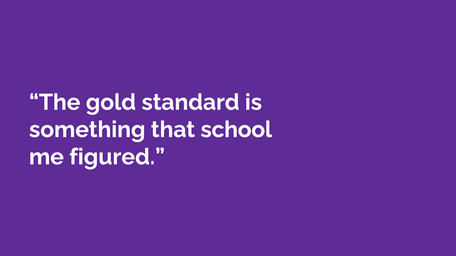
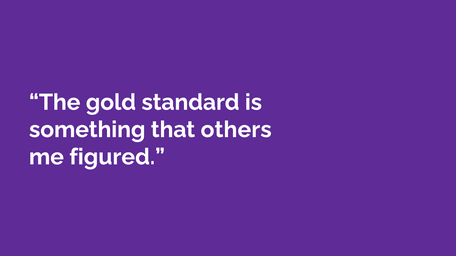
school: school -> others (236, 130)
